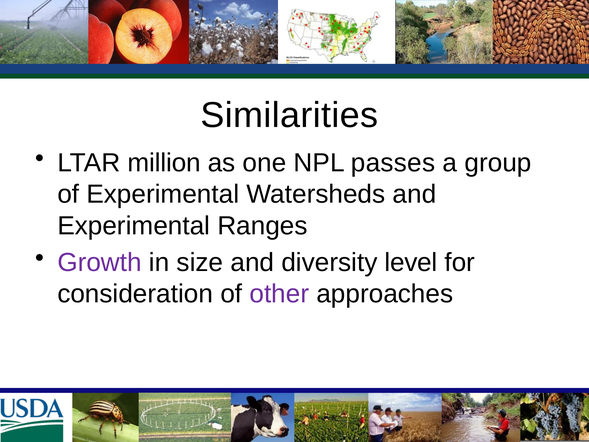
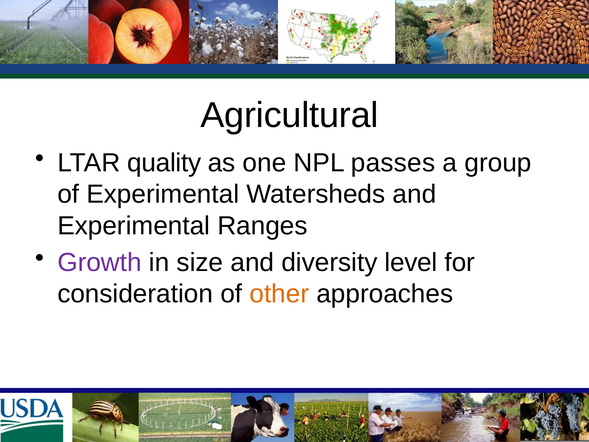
Similarities: Similarities -> Agricultural (290, 115)
million: million -> quality (164, 163)
other colour: purple -> orange (279, 294)
